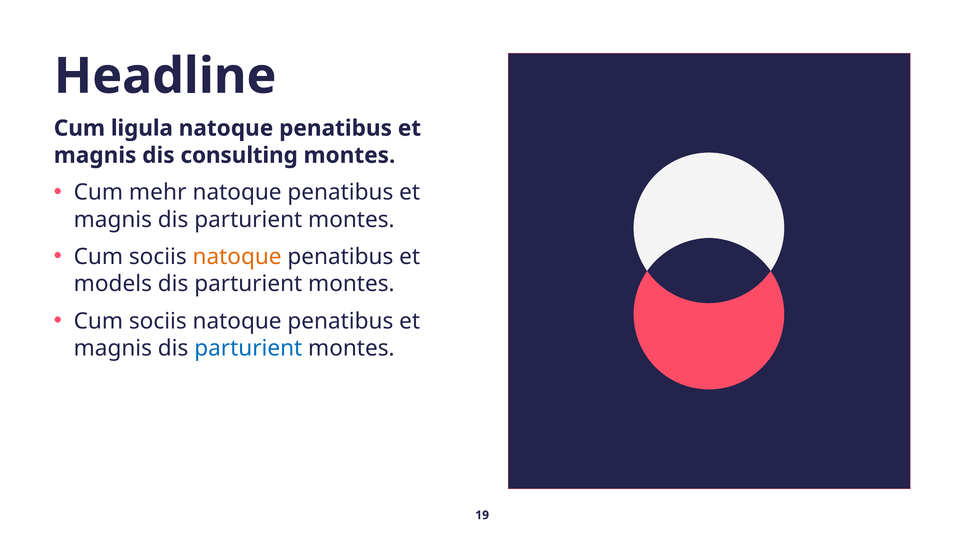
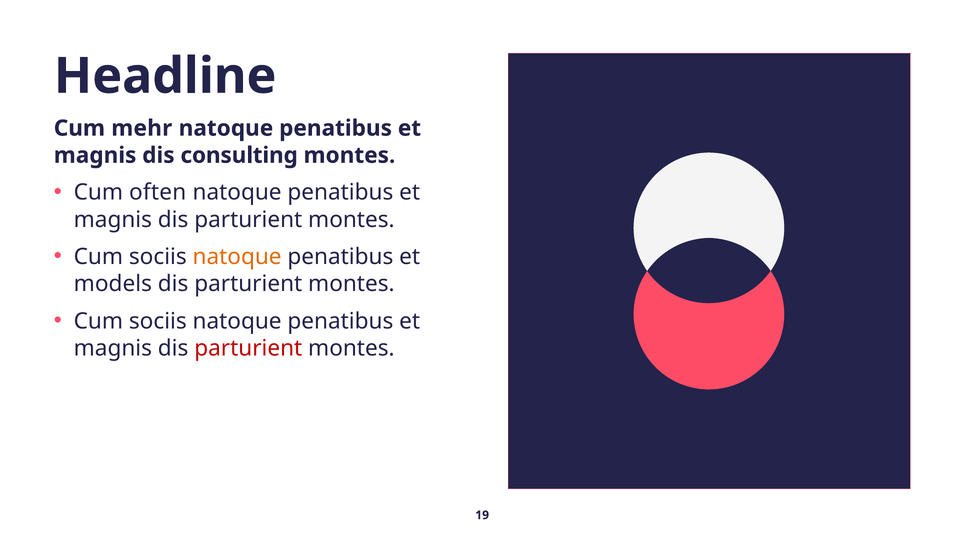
ligula: ligula -> mehr (142, 128)
mehr: mehr -> often (158, 193)
parturient colour: blue -> red (248, 348)
